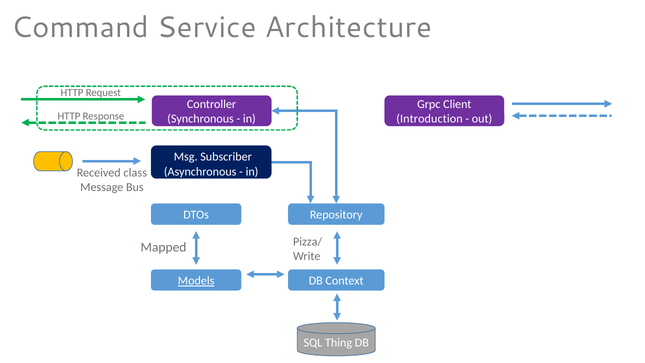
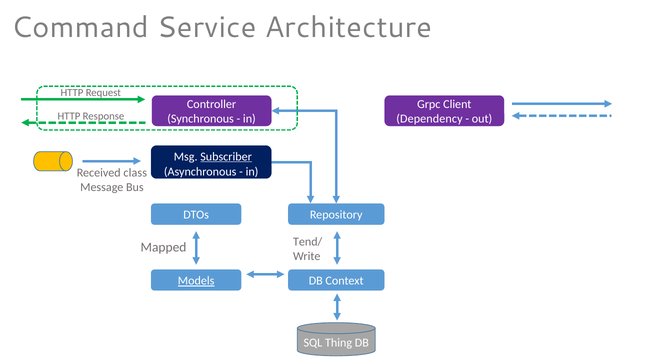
Introduction: Introduction -> Dependency (429, 119)
Subscriber underline: none -> present (226, 157)
Pizza/: Pizza/ -> Tend/ (308, 242)
